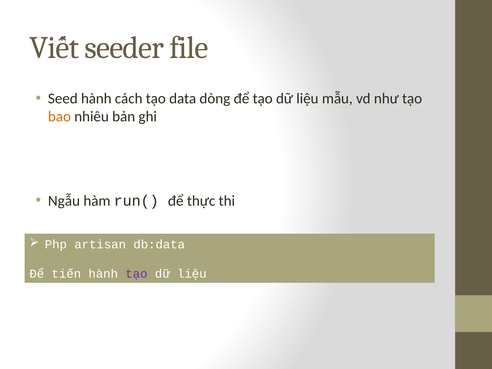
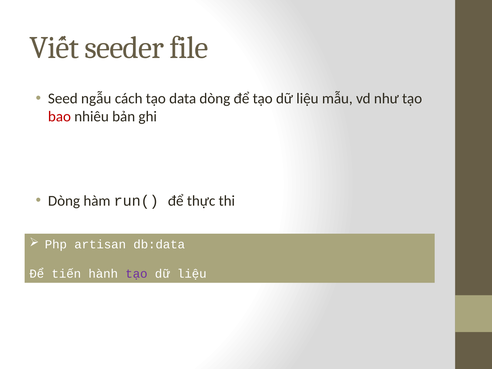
Seed hành: hành -> ngẫu (96, 99)
bao colour: orange -> red (59, 117)
Ngẫu: Ngẫu -> Dòng (64, 201)
